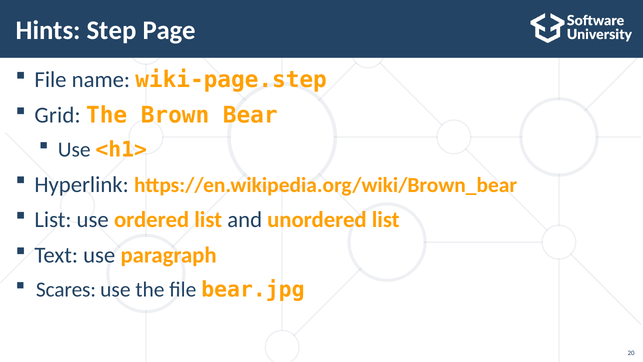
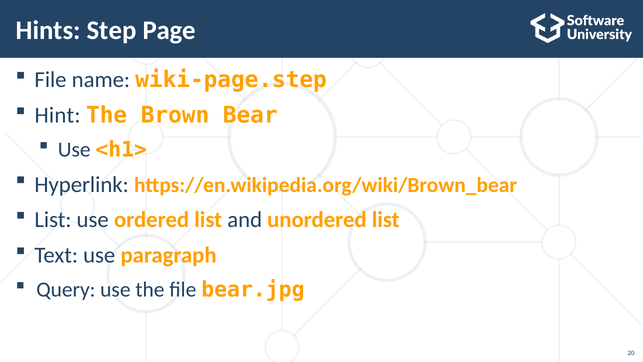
Grid: Grid -> Hint (58, 115)
Scares: Scares -> Query (66, 290)
